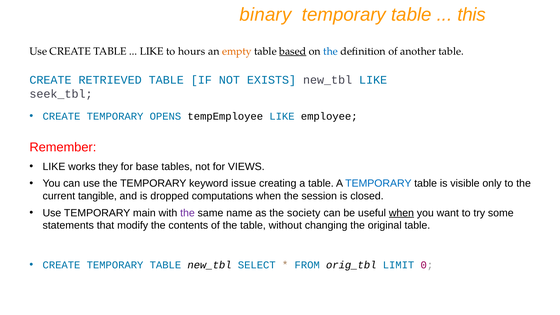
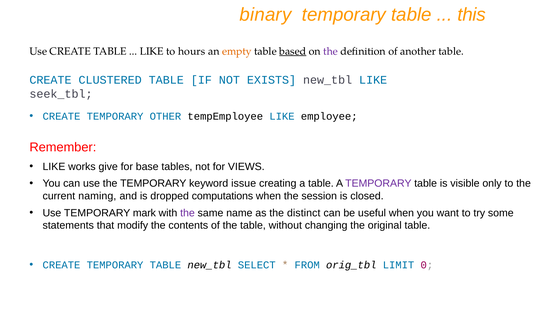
the colour: blue -> purple (331, 51)
RETRIEVED: RETRIEVED -> CLUSTERED (110, 80)
OPENS: OPENS -> OTHER (165, 116)
they: they -> give (108, 167)
TEMPORARY colour: blue -> purple (378, 184)
tangible: tangible -> naming (97, 196)
main: main -> mark (144, 213)
society: society -> distinct (304, 213)
when underline: present -> none (401, 213)
